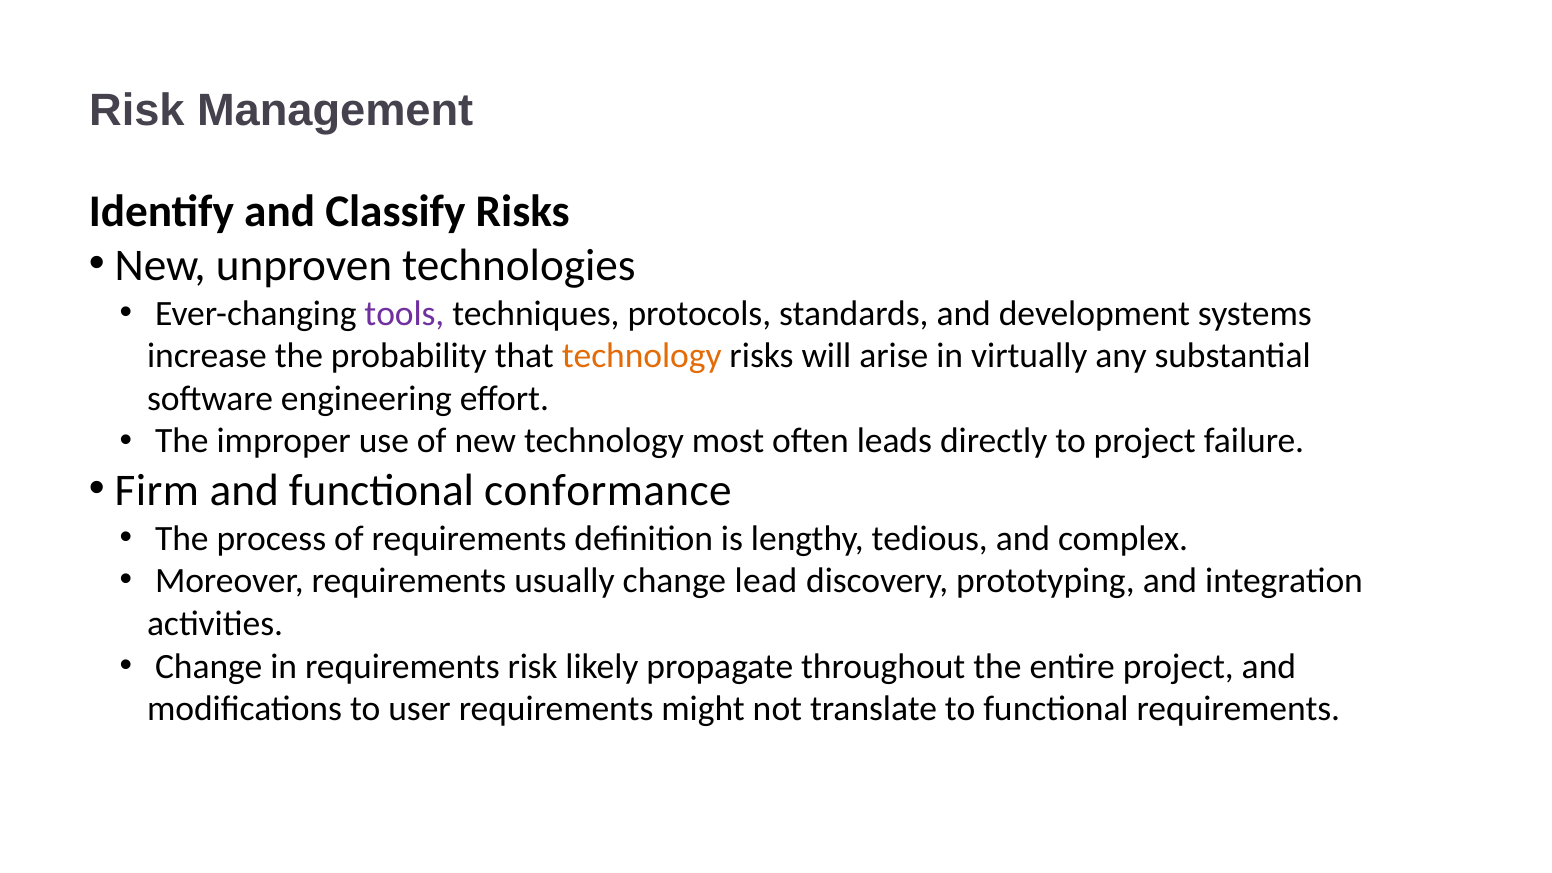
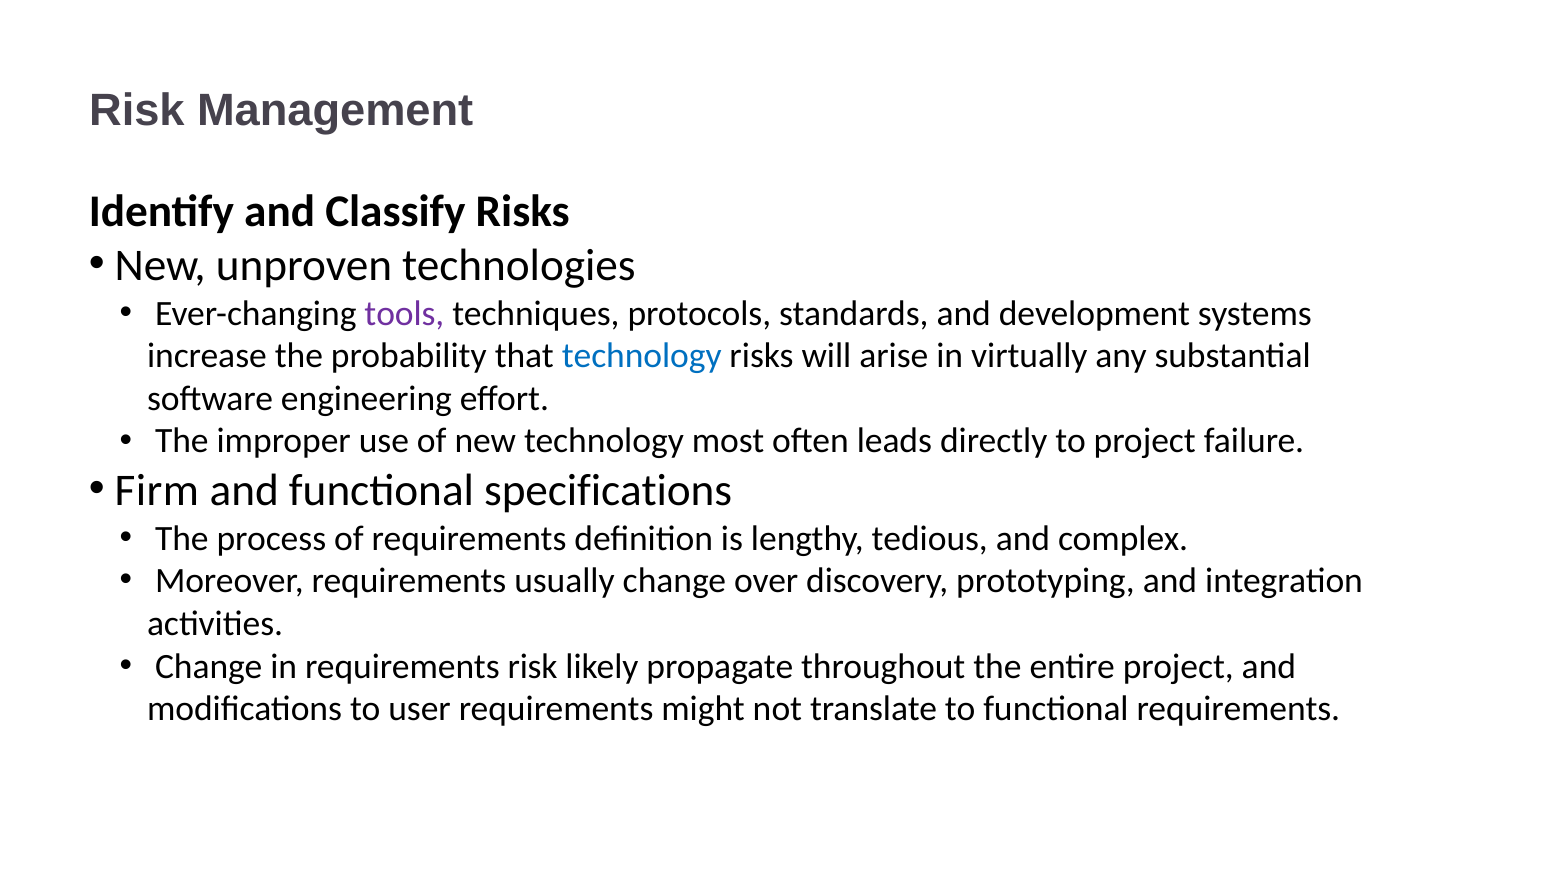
technology colour: orange -> blue (642, 356)
conformance: conformance -> specifications (608, 490)
lead: lead -> over (766, 581)
